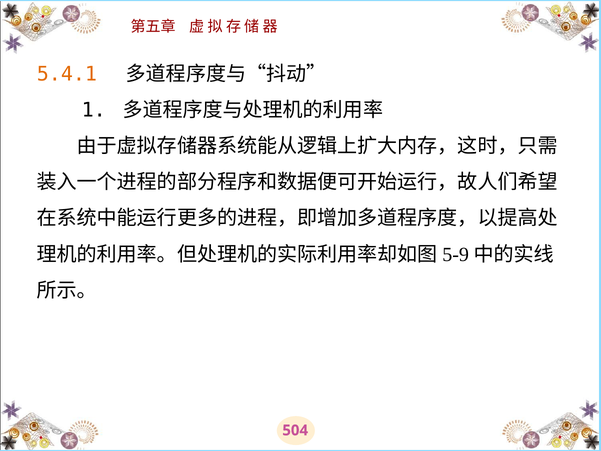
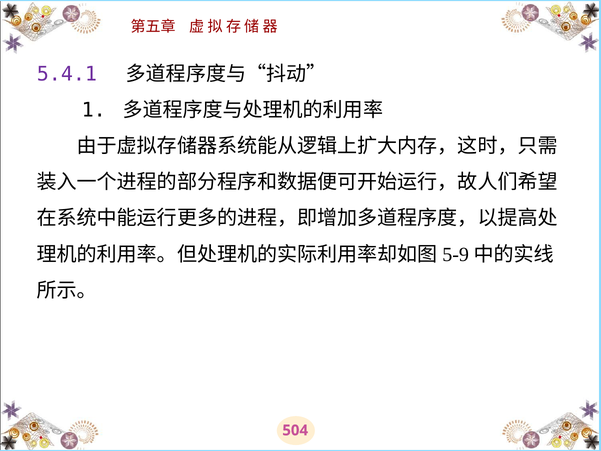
5.4.1 colour: orange -> purple (67, 74)
